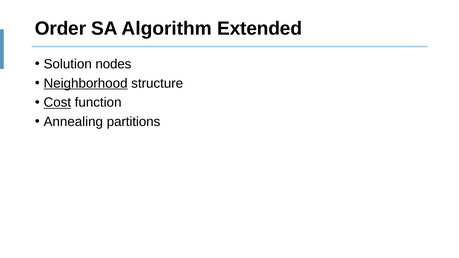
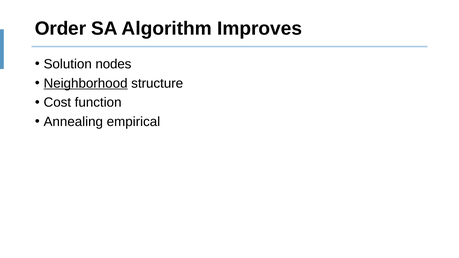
Extended: Extended -> Improves (260, 29)
Cost underline: present -> none (57, 103)
partitions: partitions -> empirical (133, 122)
